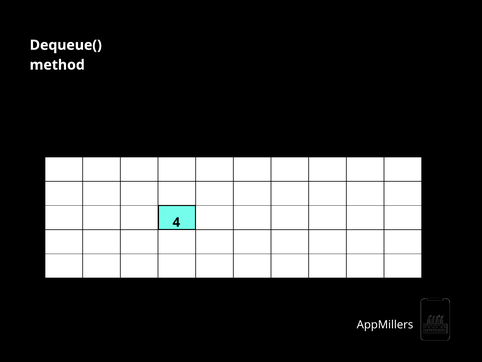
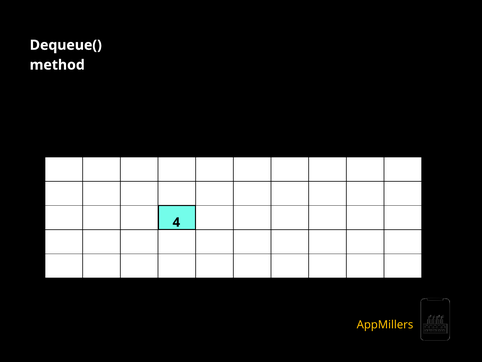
AppMillers colour: white -> yellow (385, 325)
